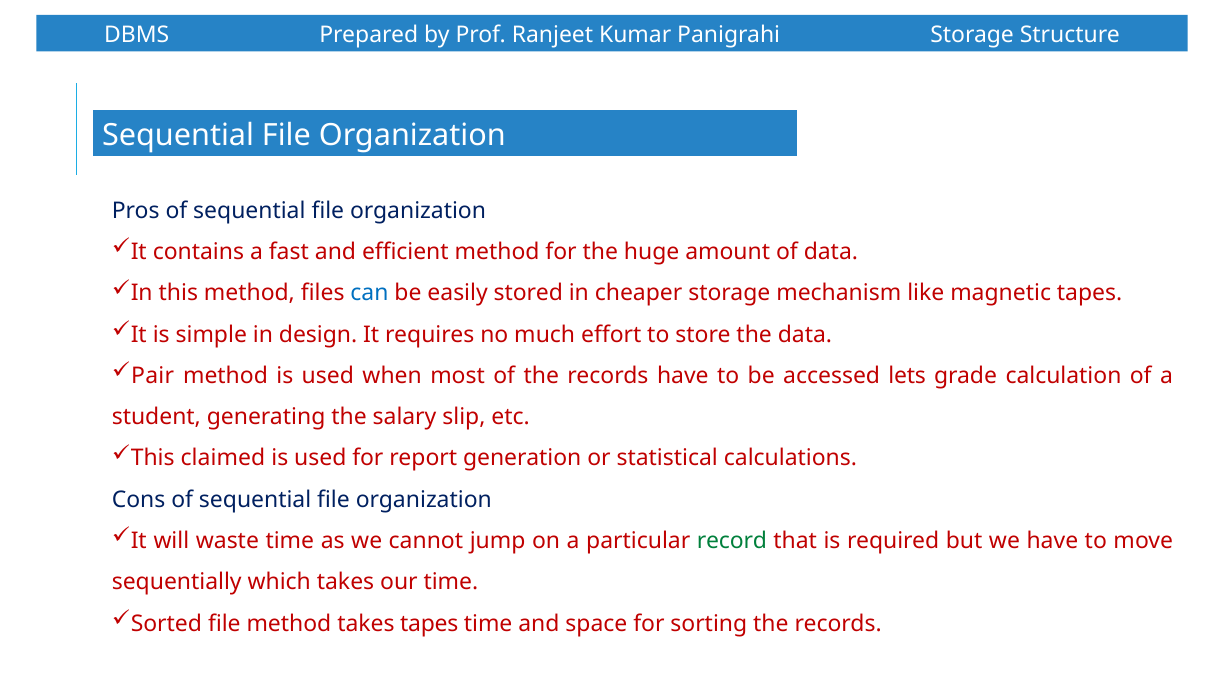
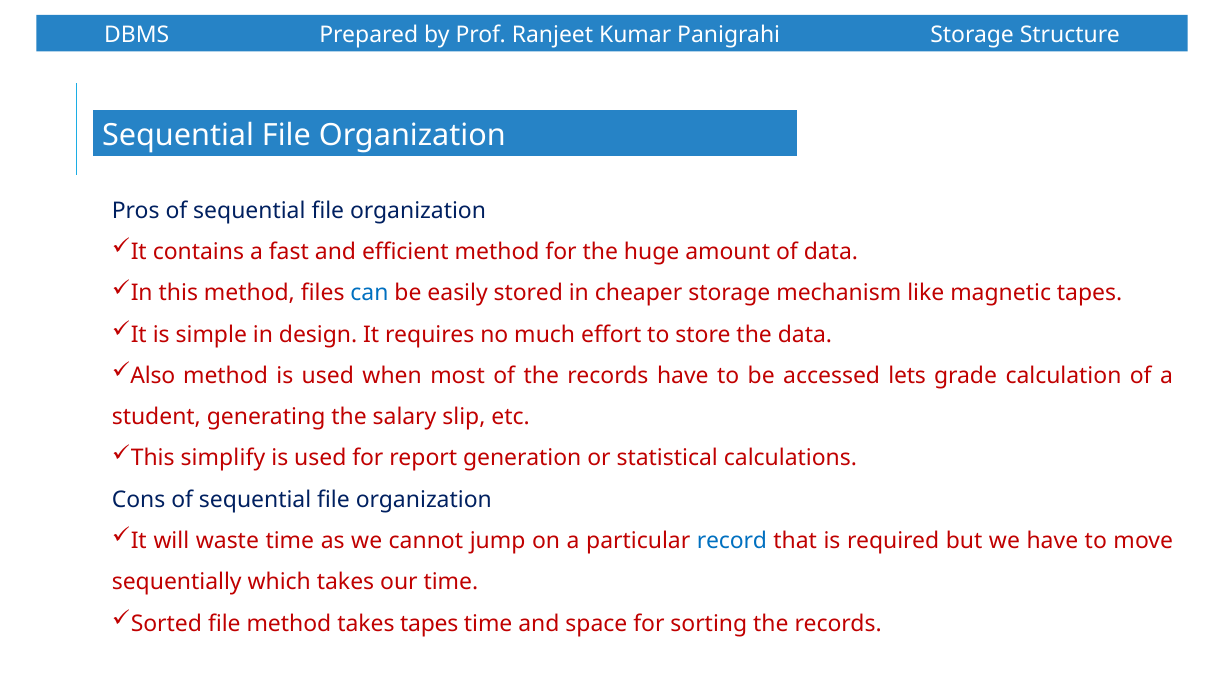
Pair: Pair -> Also (153, 376)
claimed: claimed -> simplify (223, 459)
record colour: green -> blue (732, 541)
